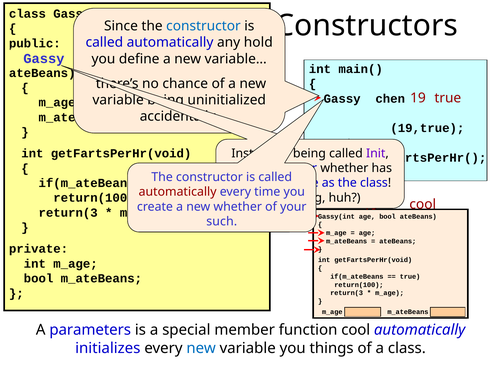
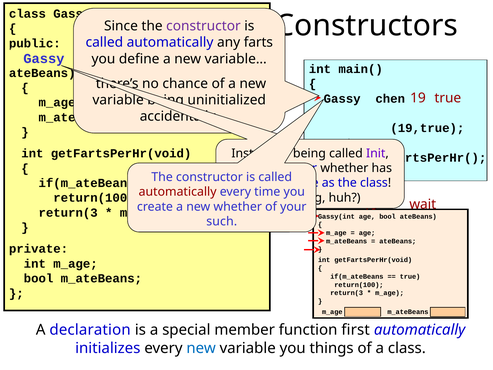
constructor colour: blue -> purple (203, 26)
hold: hold -> farts (258, 42)
cool: cool -> wait (423, 204)
parameters: parameters -> declaration (90, 330)
function cool: cool -> first (356, 330)
